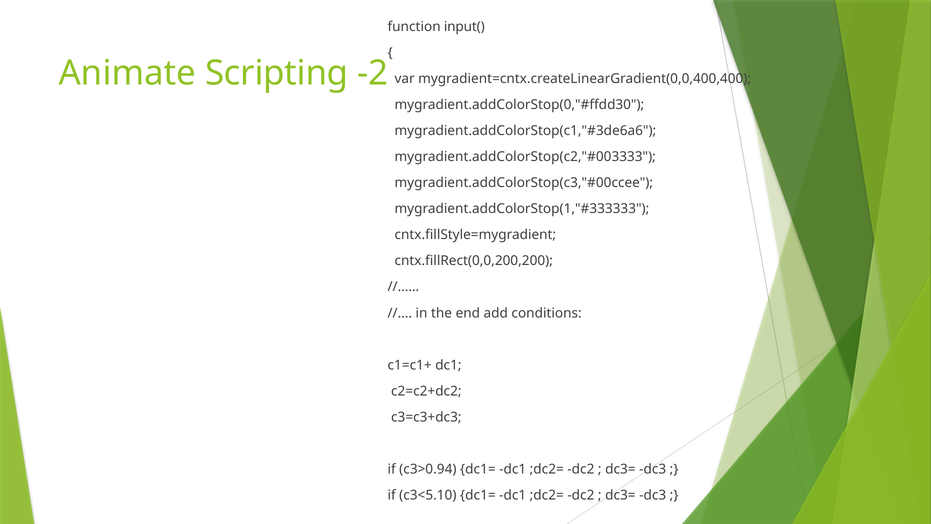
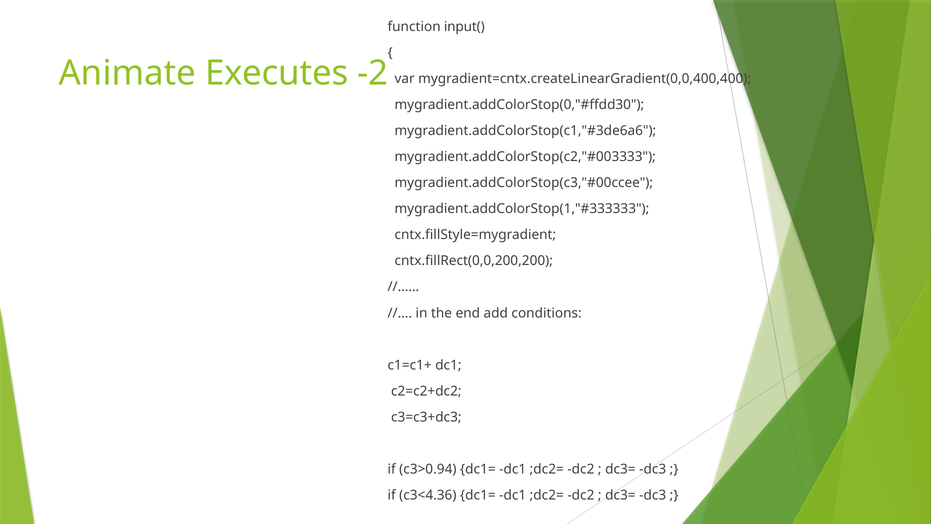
Scripting: Scripting -> Executes (277, 73)
c3<5.10: c3<5.10 -> c3<4.36 (428, 495)
